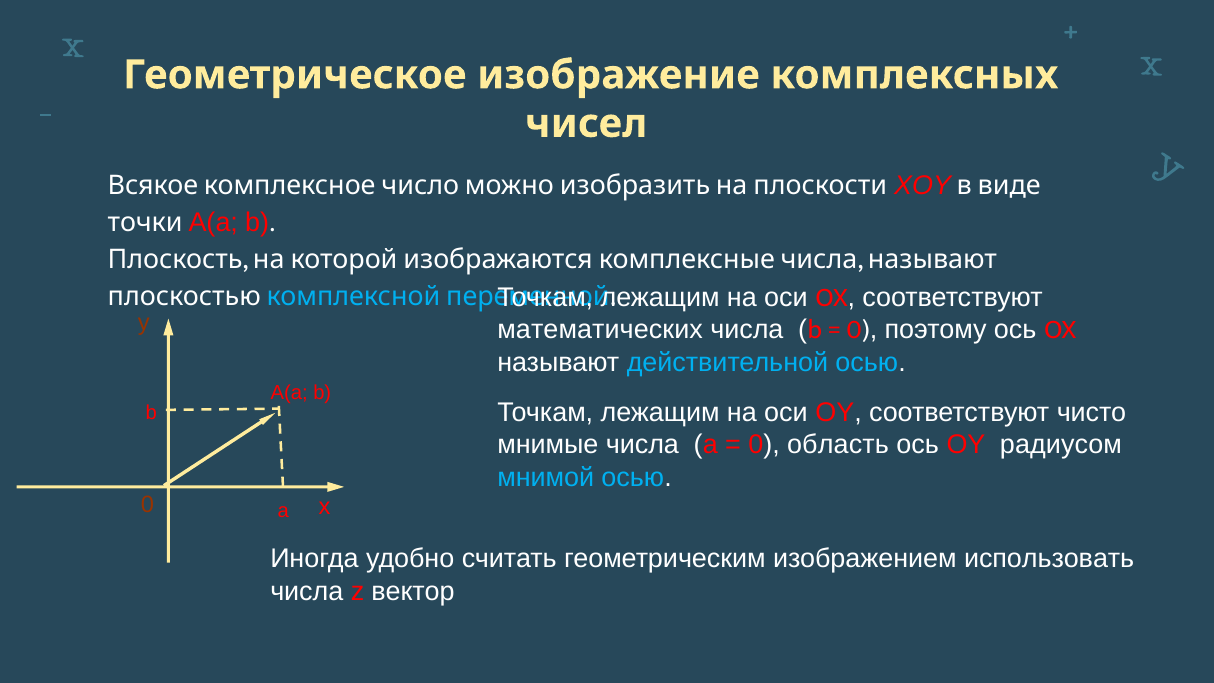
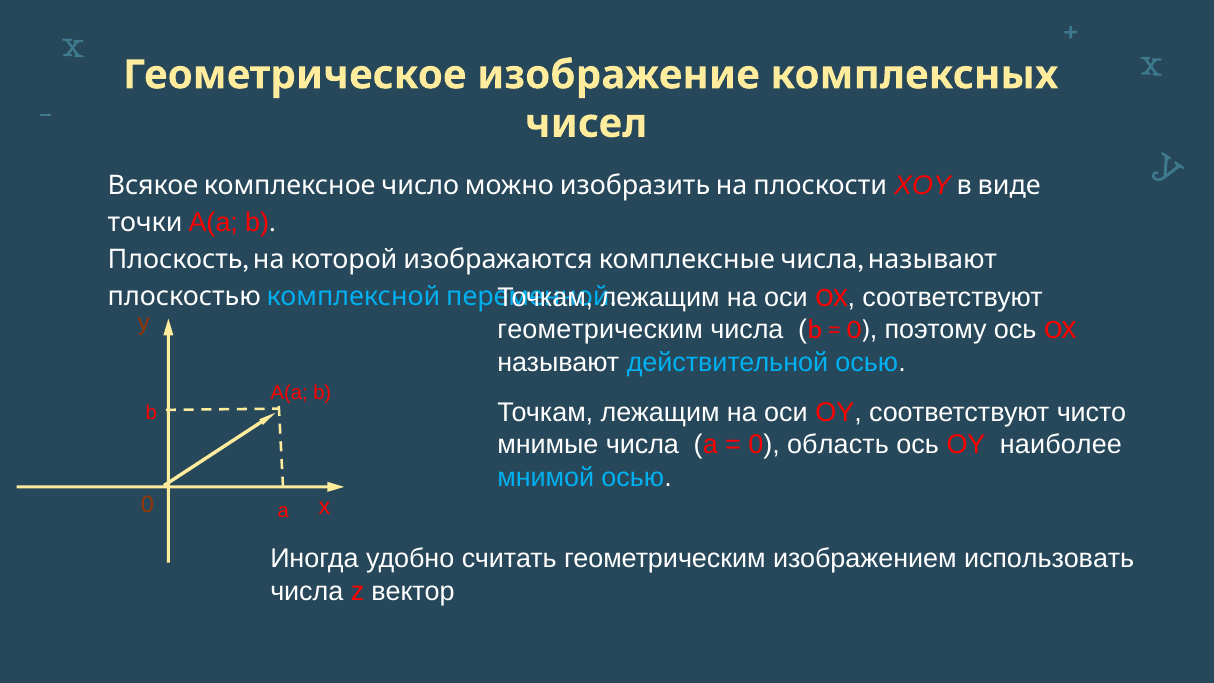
математических: математических -> геометрическим (600, 330)
радиусом: радиусом -> наиболее (1061, 445)
